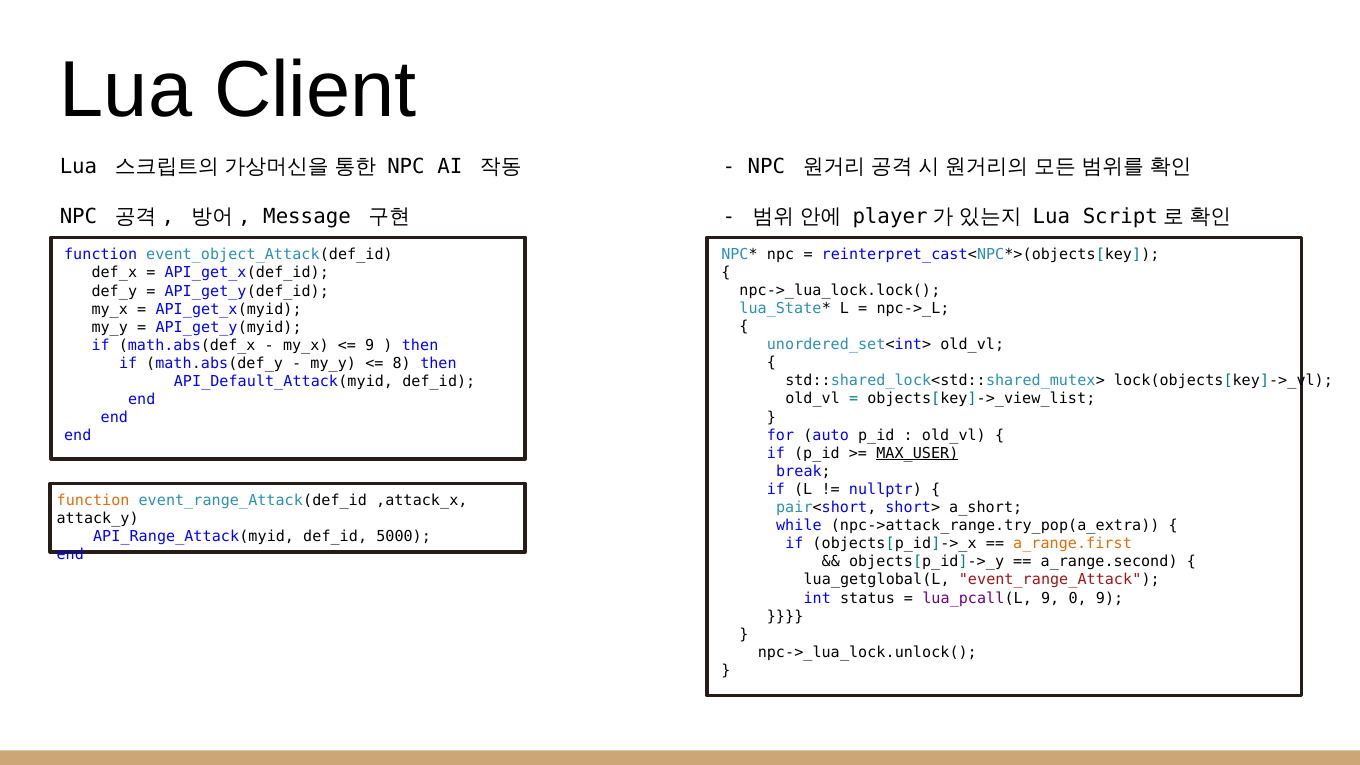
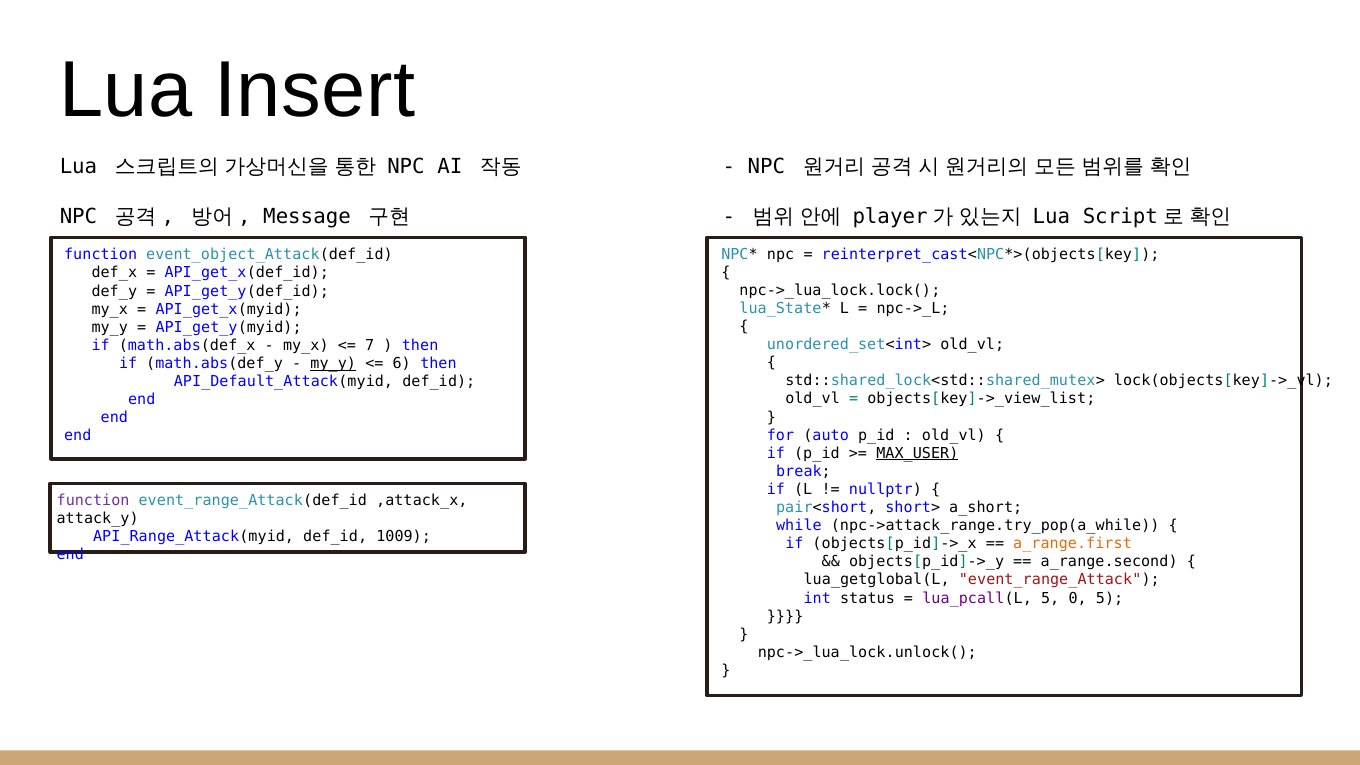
Client: Client -> Insert (315, 90)
9: 9 -> 7 (370, 345)
my_y underline: none -> present (333, 364)
8: 8 -> 6 (402, 364)
function colour: orange -> purple (93, 500)
npc->attack_range.try_pop(a_extra: npc->attack_range.try_pop(a_extra -> npc->attack_range.try_pop(a_while (995, 526)
5000: 5000 -> 1009 (404, 537)
lua_pcall(L 9: 9 -> 5 (1050, 598)
0 9: 9 -> 5 (1110, 598)
